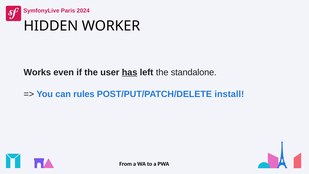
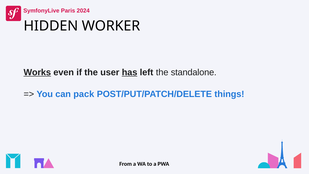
Works underline: none -> present (37, 72)
rules: rules -> pack (84, 94)
install: install -> things (229, 94)
